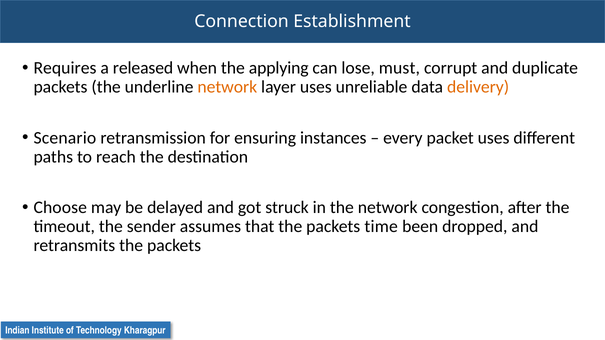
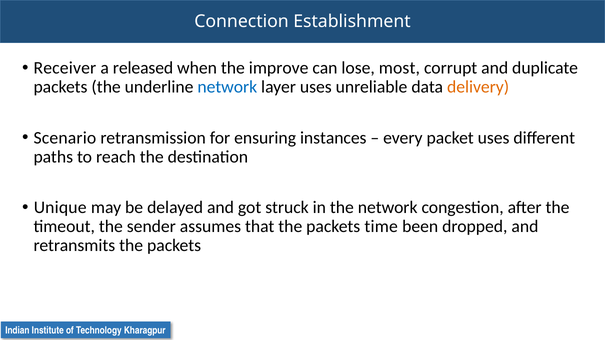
Requires: Requires -> Receiver (65, 68)
applying: applying -> improve (279, 68)
must: must -> most (399, 68)
network colour: orange -> blue (227, 87)
Choose: Choose -> Unique (60, 208)
